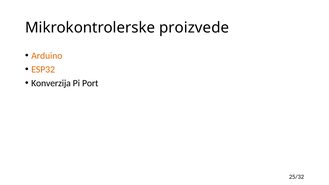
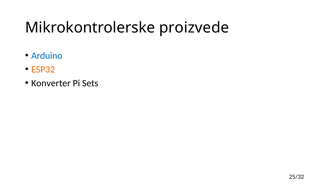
Arduino colour: orange -> blue (47, 56)
Konverzija: Konverzija -> Konverter (51, 83)
Port: Port -> Sets (90, 83)
